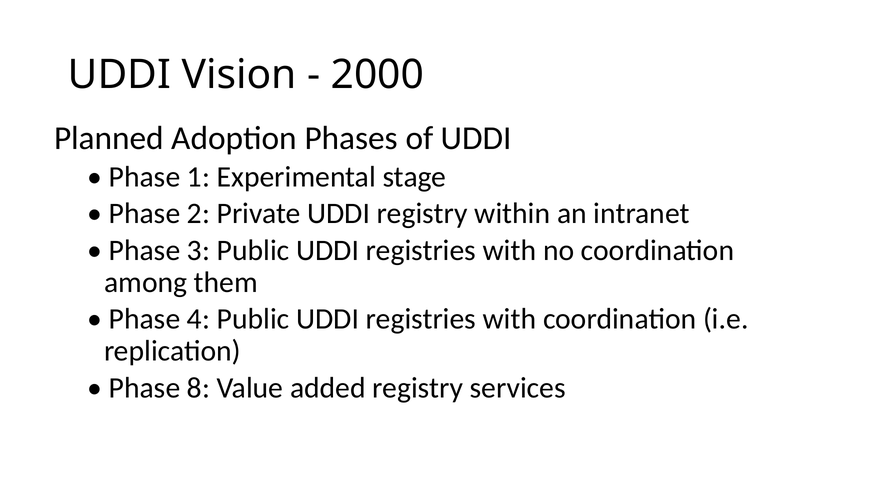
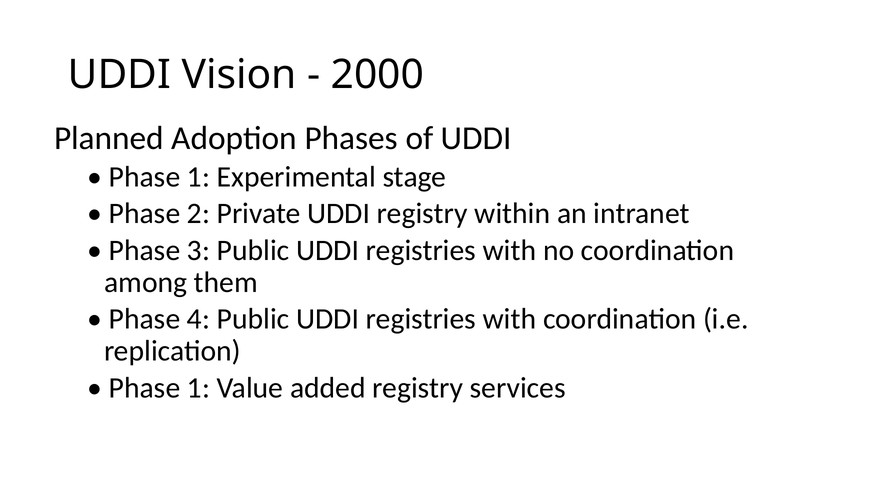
8: 8 -> 1 (198, 388)
